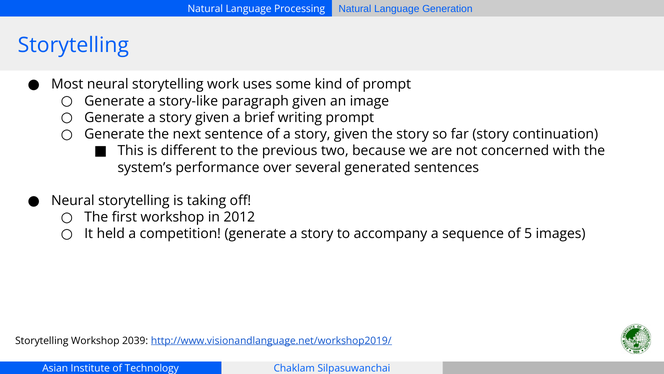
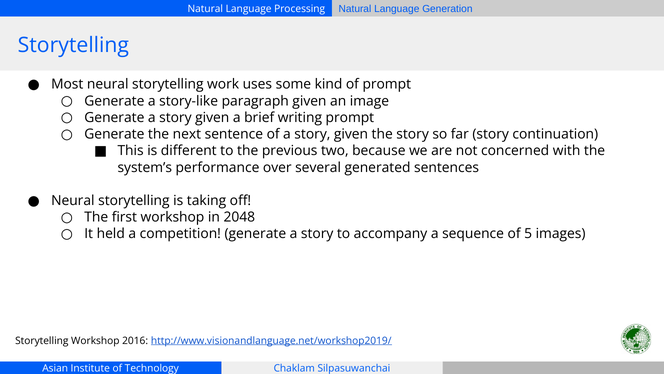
2012: 2012 -> 2048 (239, 217)
2039: 2039 -> 2016 (135, 340)
